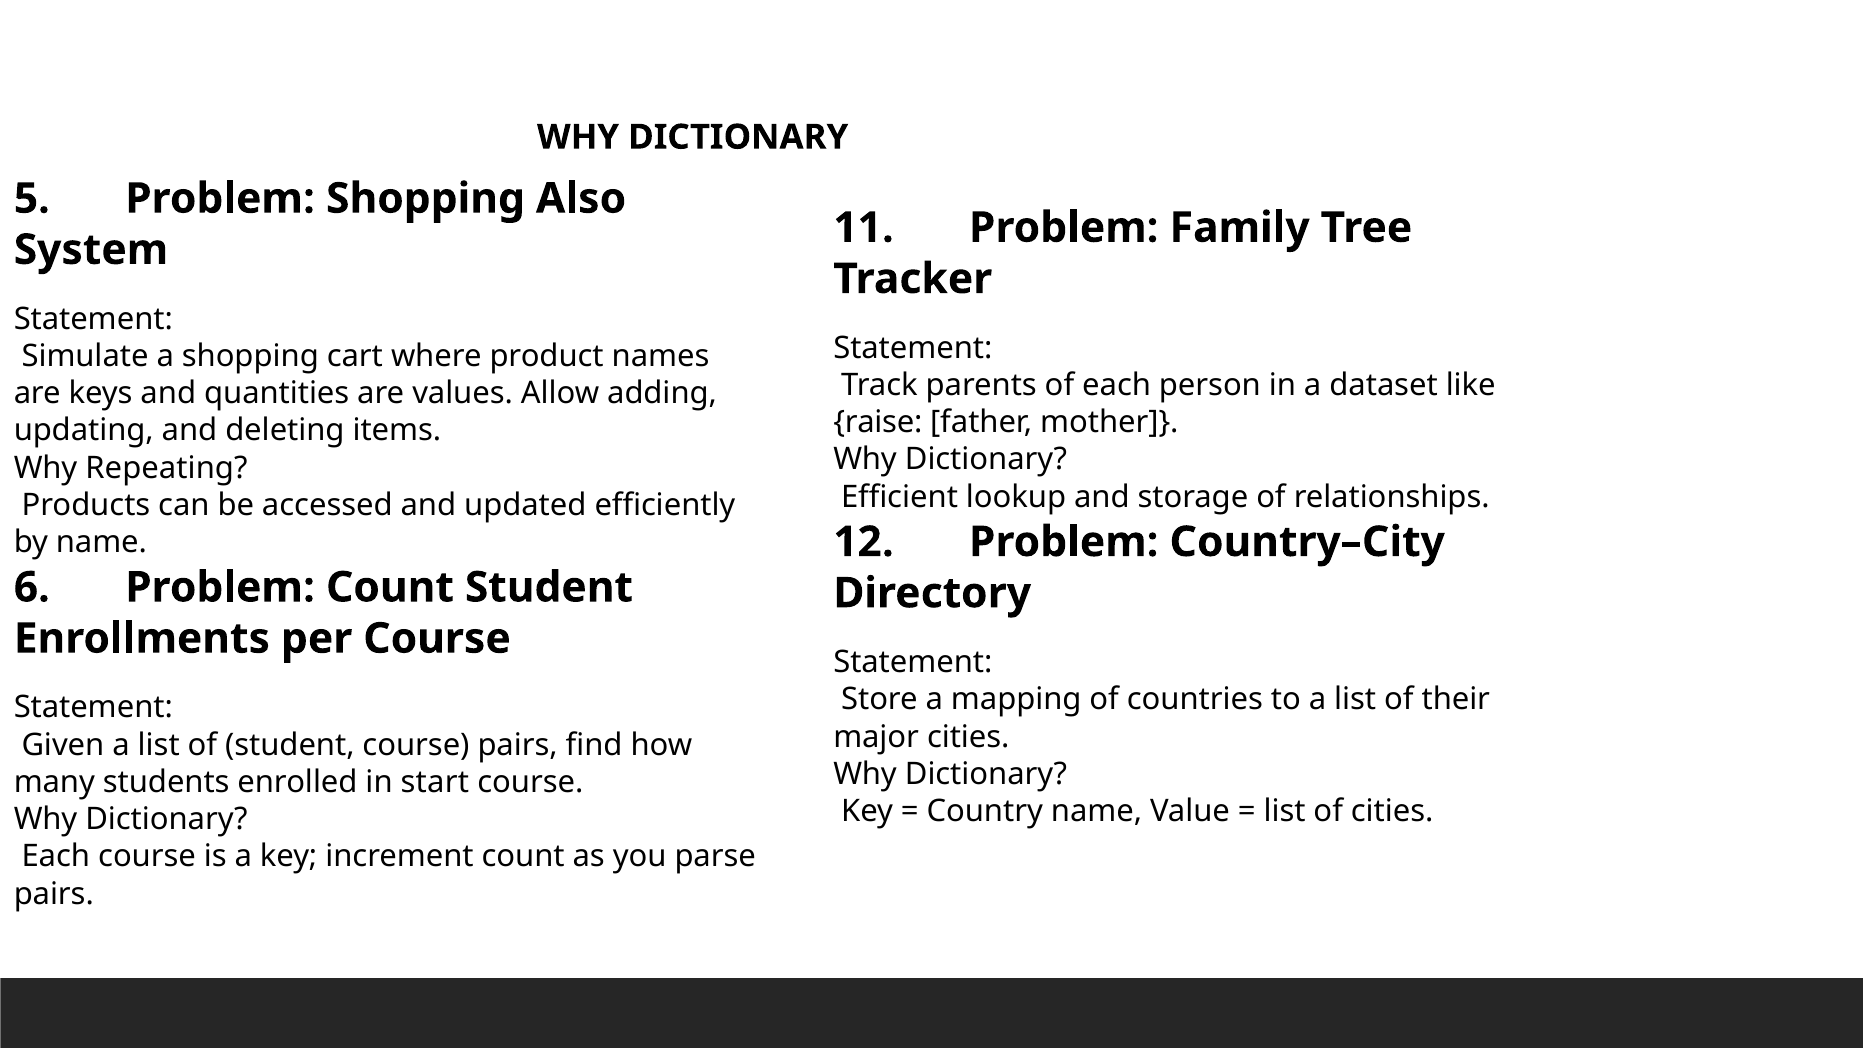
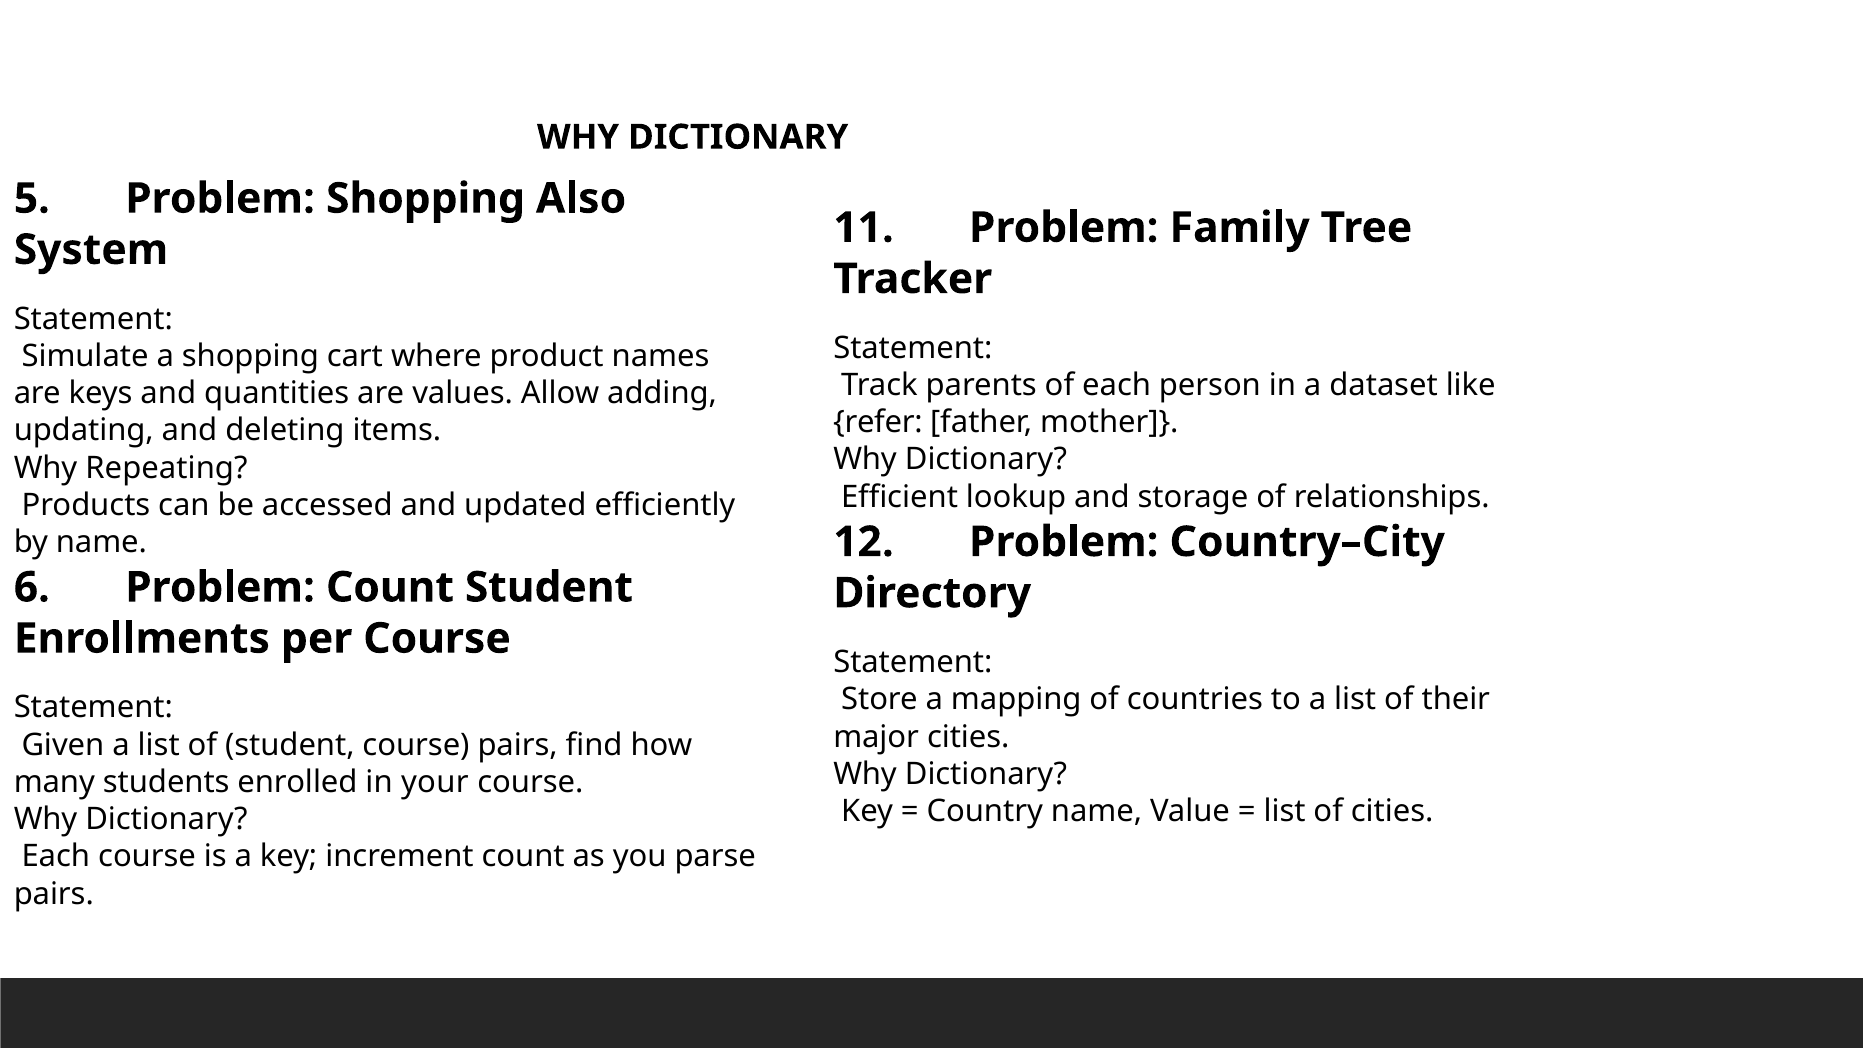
raise: raise -> refer (878, 422)
start: start -> your (435, 782)
